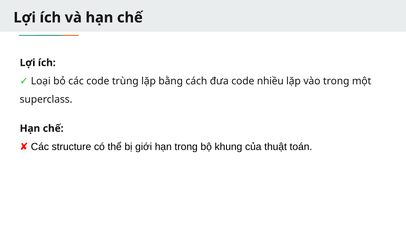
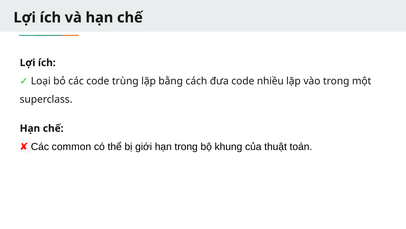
structure: structure -> common (71, 146)
